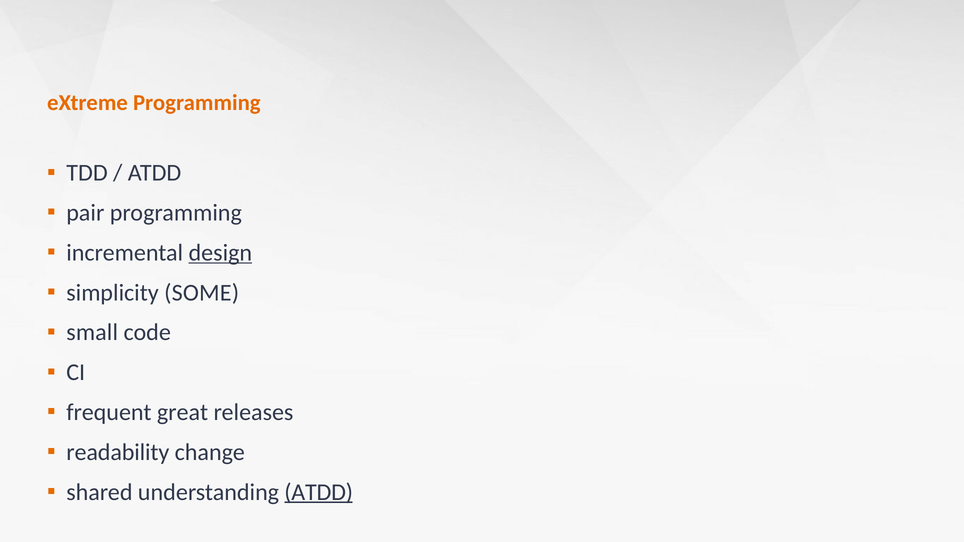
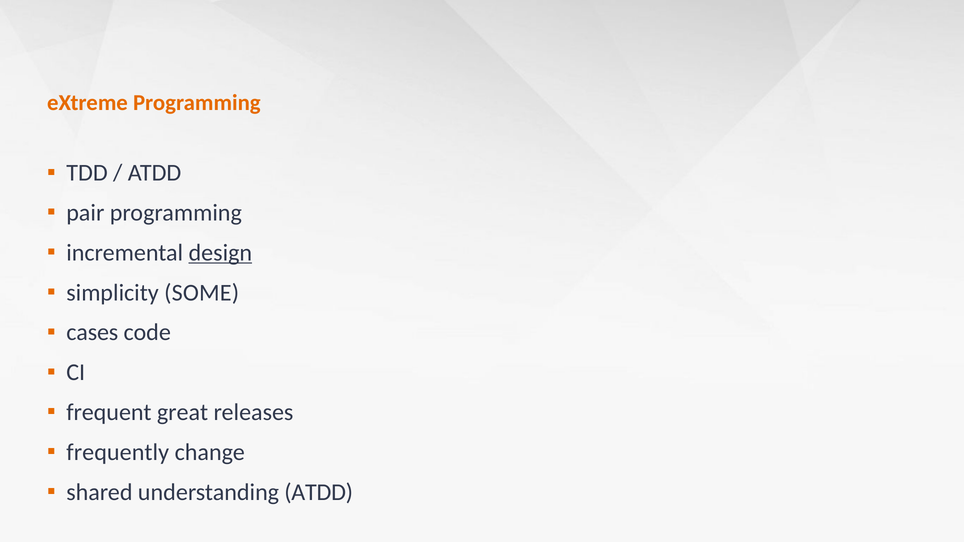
small: small -> cases (92, 333)
readability: readability -> frequently (118, 452)
ATDD underline: present -> none (319, 492)
